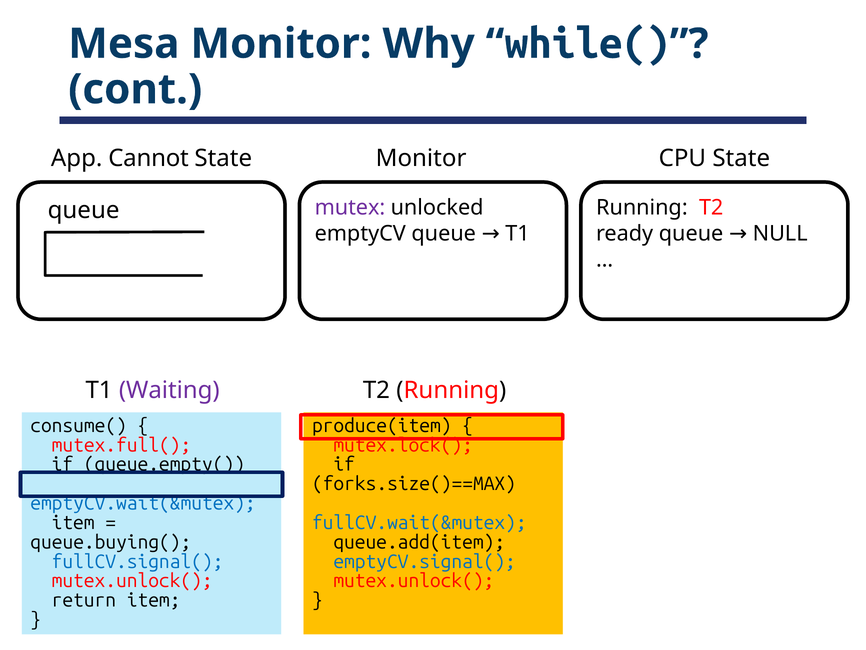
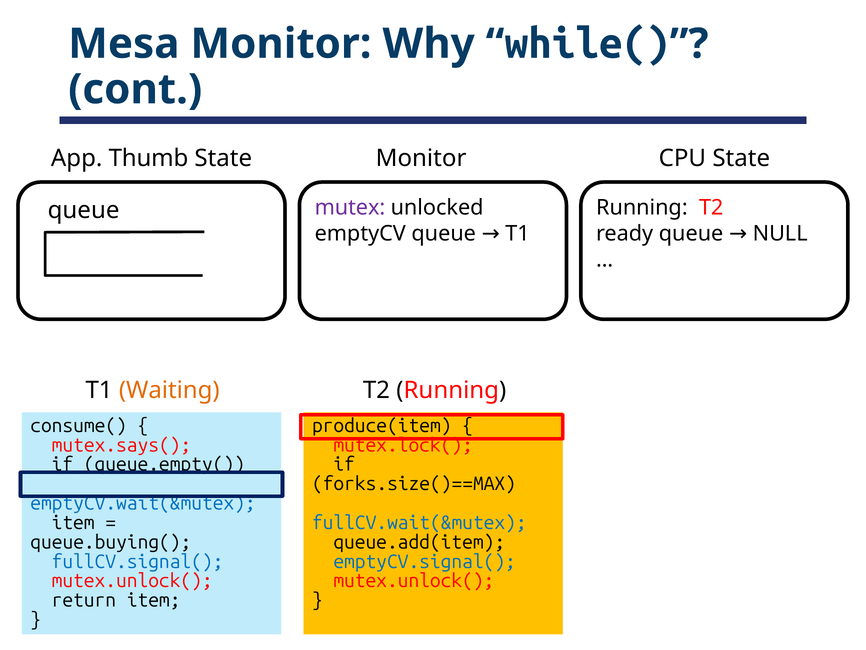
Cannot: Cannot -> Thumb (149, 158)
Waiting colour: purple -> orange (169, 390)
mutex.full(: mutex.full( -> mutex.says( (121, 445)
